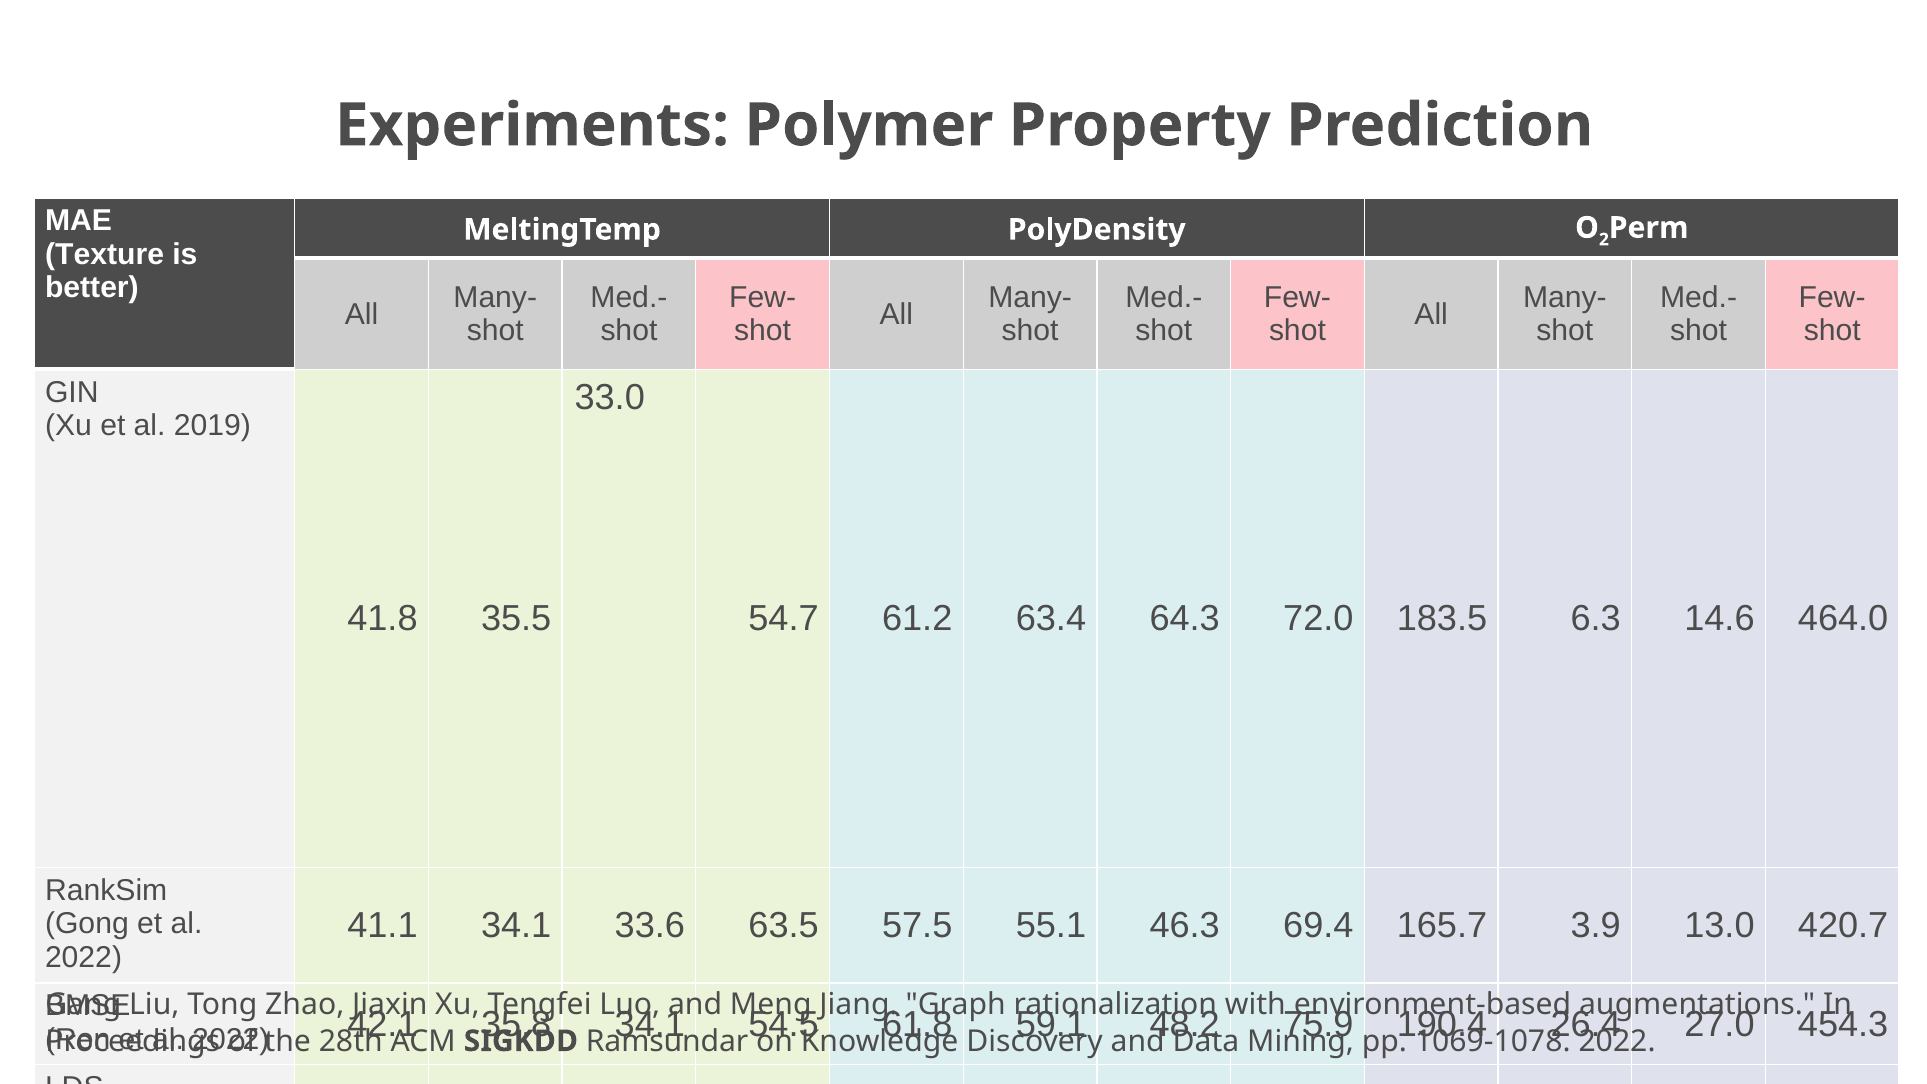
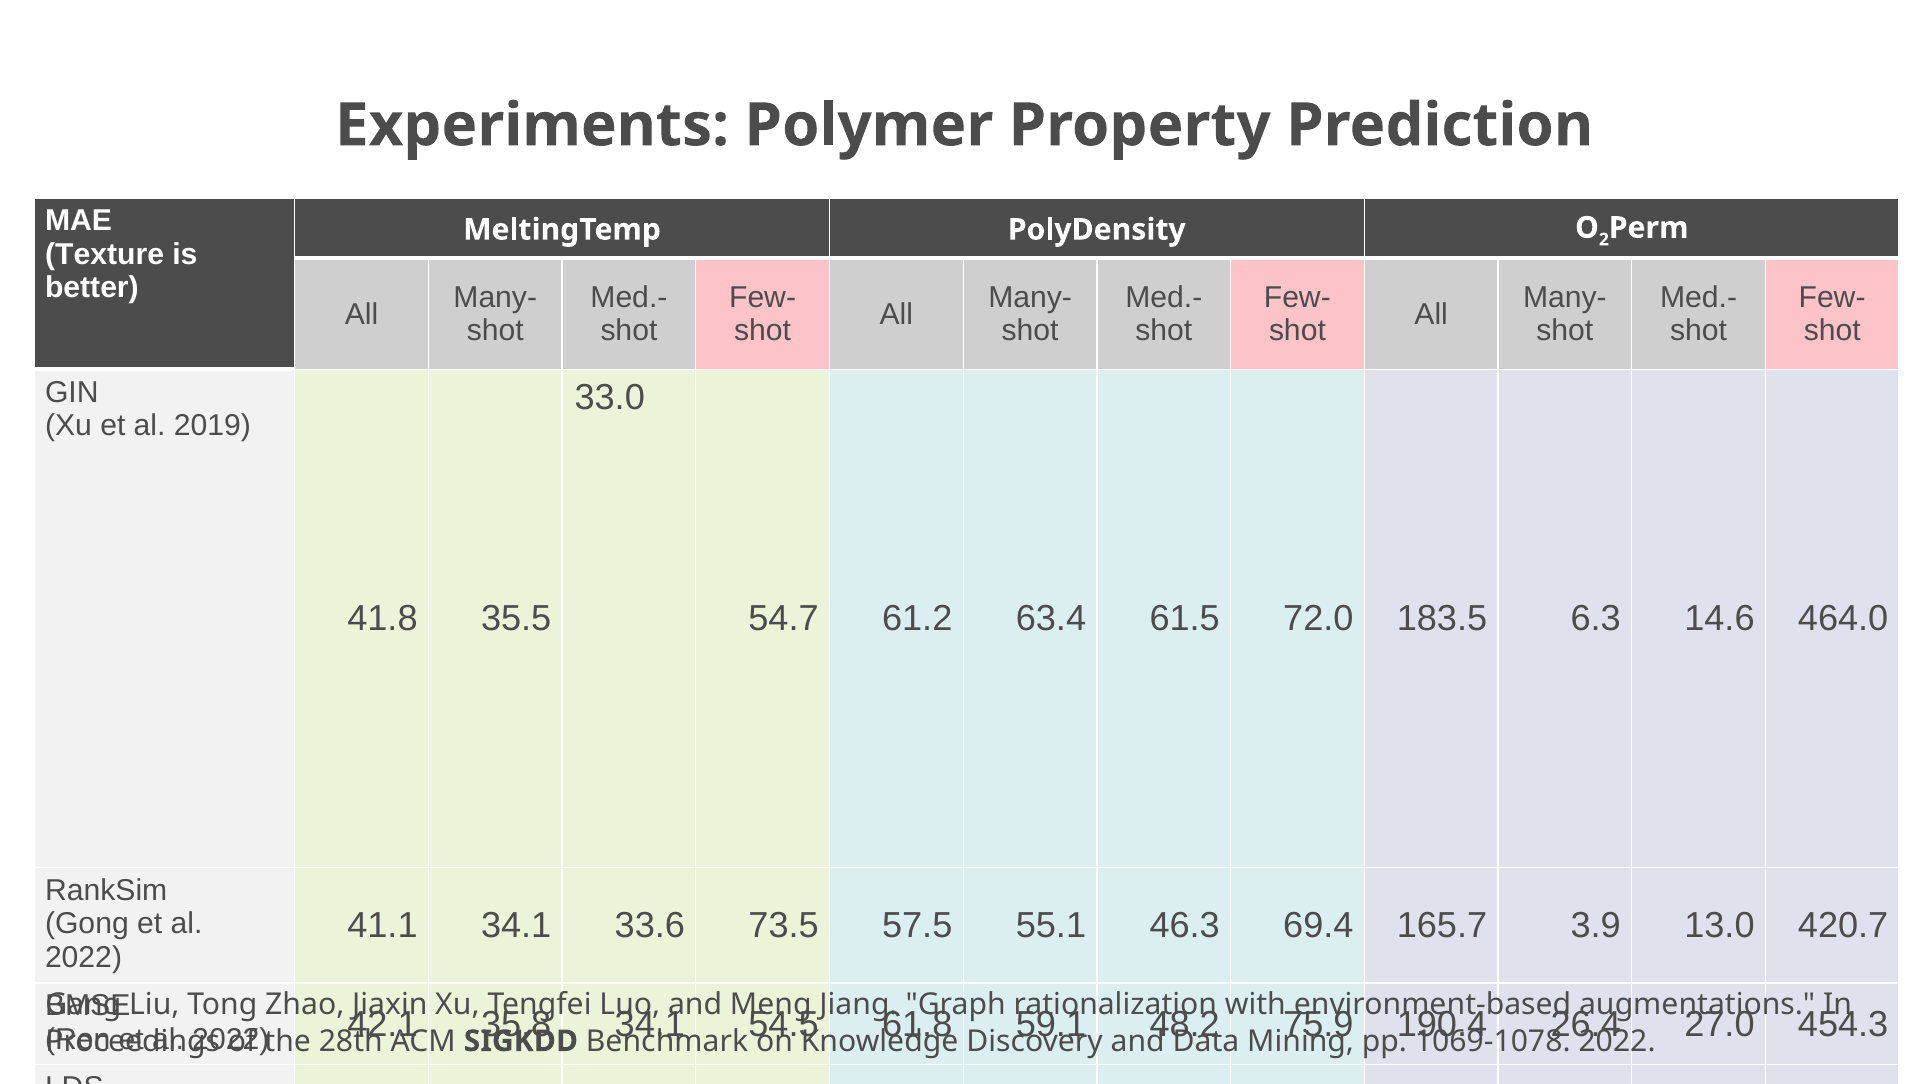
64.3: 64.3 -> 61.5 (1185, 619)
63.5: 63.5 -> 73.5 (784, 926)
Ramsundar: Ramsundar -> Benchmark (667, 1041)
